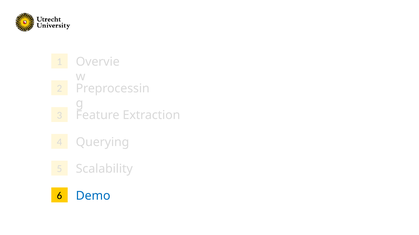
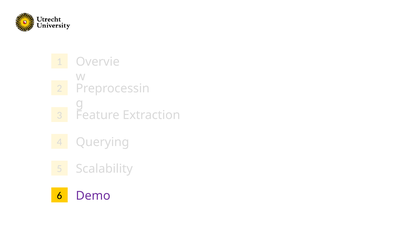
Demo colour: blue -> purple (93, 196)
